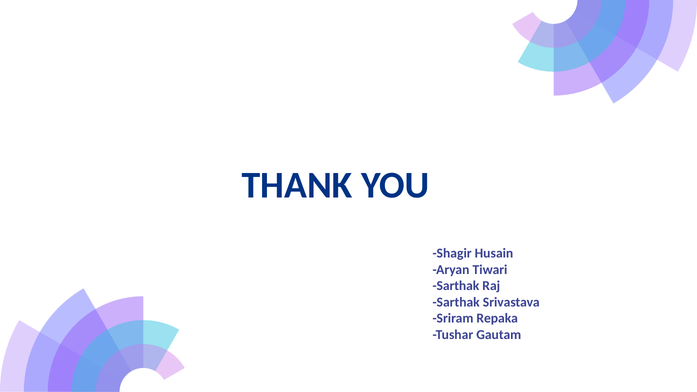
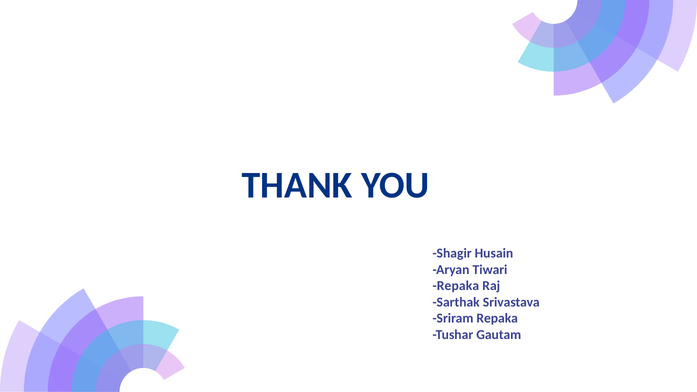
Sarthak: Sarthak -> Repaka (456, 286)
